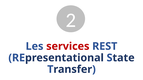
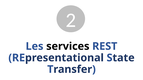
services colour: red -> black (68, 47)
